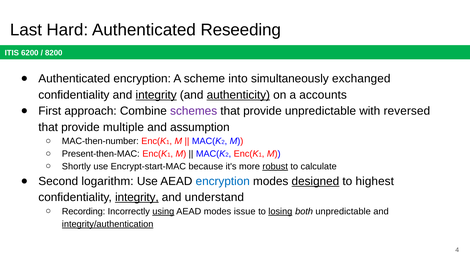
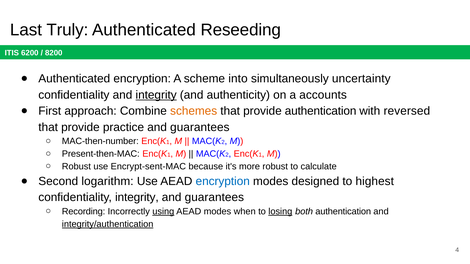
Hard: Hard -> Truly (67, 30)
exchanged: exchanged -> uncertainty (361, 79)
authenticity underline: present -> none (238, 95)
schemes colour: purple -> orange (194, 111)
provide unpredictable: unpredictable -> authentication (321, 111)
multiple: multiple -> practice (123, 127)
assumption: assumption -> guarantees (200, 127)
Shortly: Shortly -> Robust (76, 167)
Encrypt-start-MAC: Encrypt-start-MAC -> Encrypt-sent-MAC (148, 167)
robust underline: present -> none (275, 167)
designed underline: present -> none (315, 182)
integrity underline: present -> none (137, 198)
understand: understand -> guarantees (214, 198)
issue: issue -> when (245, 212)
both unpredictable: unpredictable -> authentication (343, 212)
